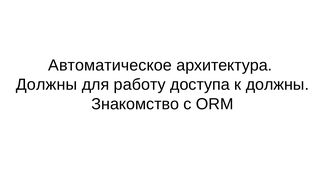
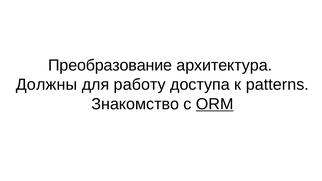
Автоматическое: Автоматическое -> Преобразование (110, 65)
к должны: должны -> patterns (277, 85)
ORM underline: none -> present (215, 104)
